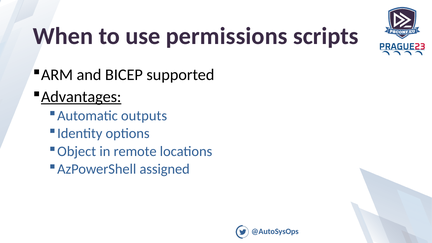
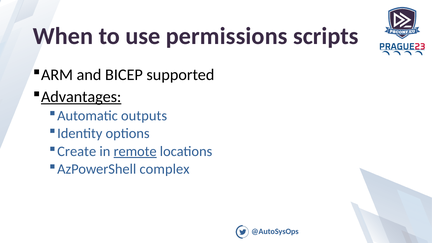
Object: Object -> Create (77, 151)
remote underline: none -> present (135, 151)
assigned: assigned -> complex (165, 169)
